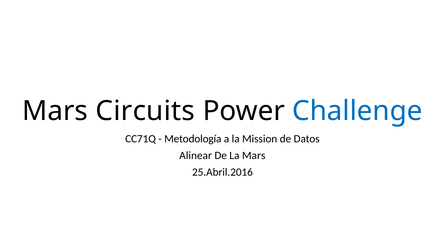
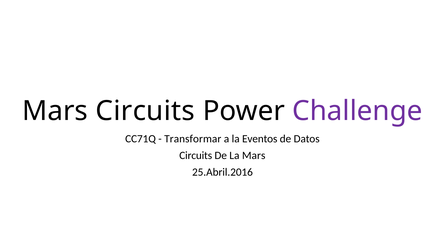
Challenge colour: blue -> purple (357, 111)
Metodología: Metodología -> Transformar (193, 139)
Mission: Mission -> Eventos (260, 139)
Alinear: Alinear -> Circuits (196, 156)
